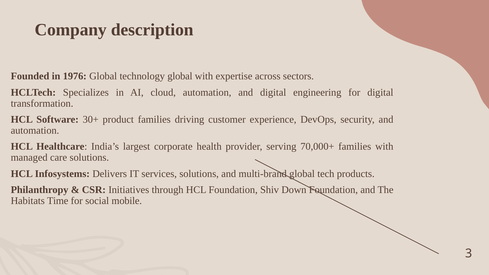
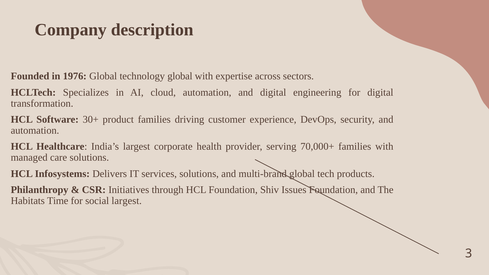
Down: Down -> Issues (294, 190)
social mobile: mobile -> largest (127, 201)
